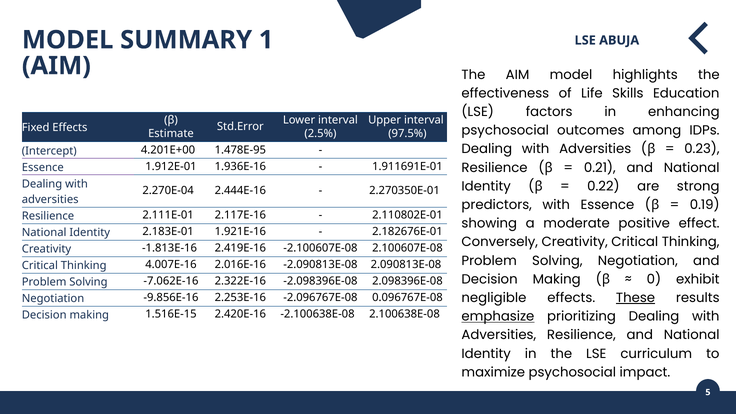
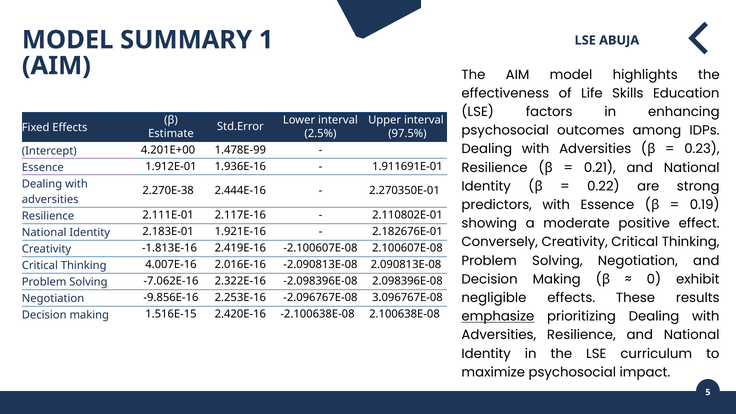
1.478E-95: 1.478E-95 -> 1.478E-99 (240, 150)
2.270E-04: 2.270E-04 -> 2.270E-38 (168, 191)
0.096767E-08: 0.096767E-08 -> 3.096767E-08 (407, 297)
These underline: present -> none (636, 298)
